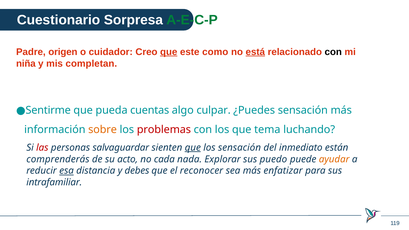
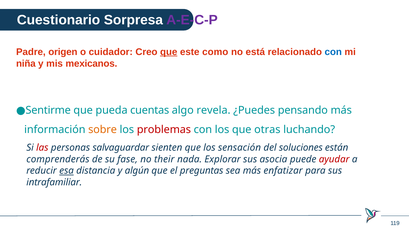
A-E-C-P colour: green -> purple (192, 20)
está underline: present -> none (255, 52)
con colour: black -> blue (333, 52)
completan: completan -> mexicanos (91, 64)
culpar: culpar -> revela (214, 110)
¿Puedes sensación: sensación -> pensando (303, 110)
tema: tema -> otras (267, 130)
que underline: present -> none (193, 148)
inmediato: inmediato -> soluciones (301, 148)
acto: acto -> fase (128, 159)
cada: cada -> their (164, 159)
puedo: puedo -> asocia (273, 159)
ayudar colour: orange -> red (334, 159)
debes: debes -> algún (137, 171)
reconocer: reconocer -> preguntas (202, 171)
